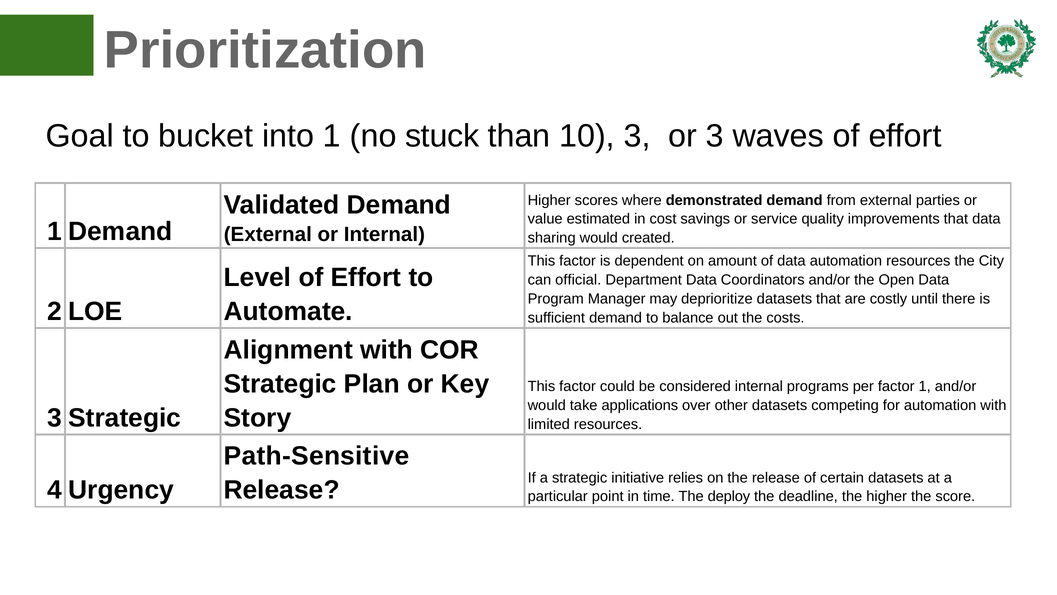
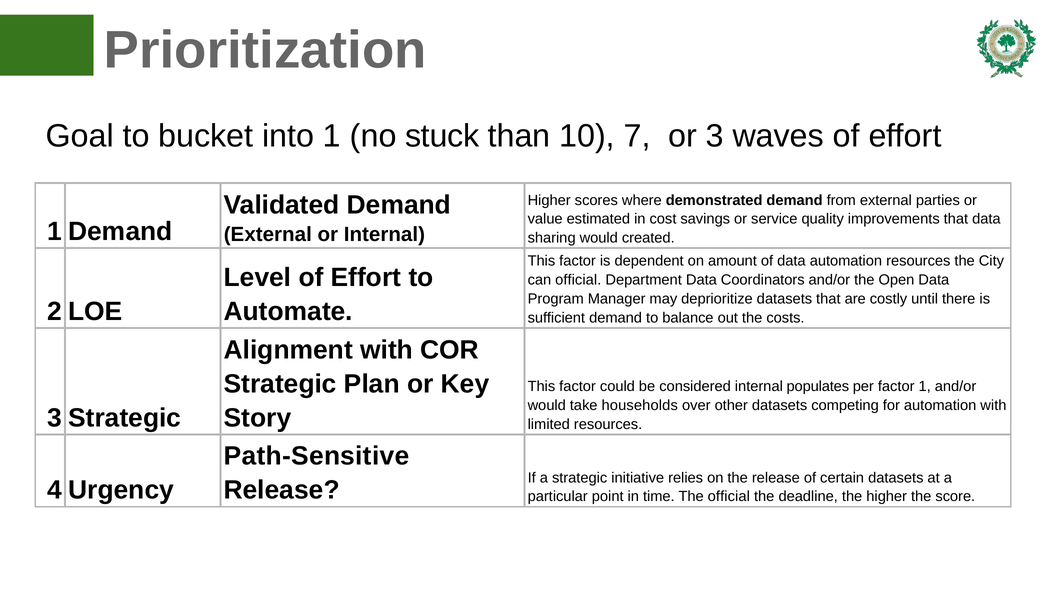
10 3: 3 -> 7 (637, 136)
programs: programs -> populates (818, 386)
applications: applications -> households (640, 405)
The deploy: deploy -> official (729, 496)
